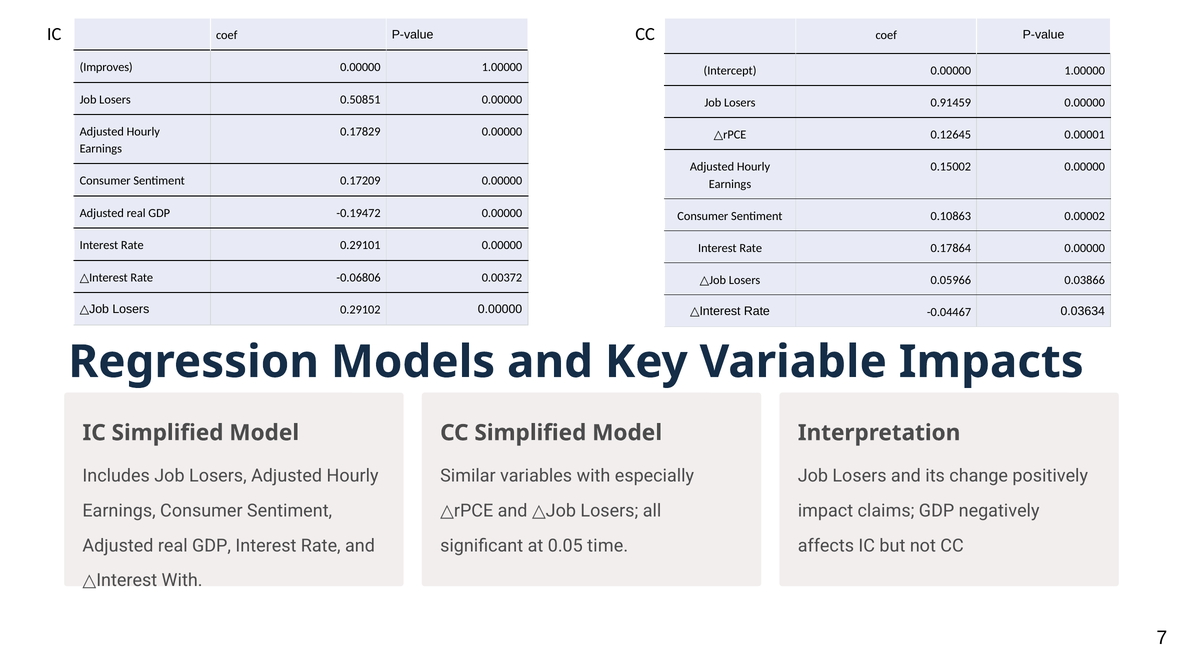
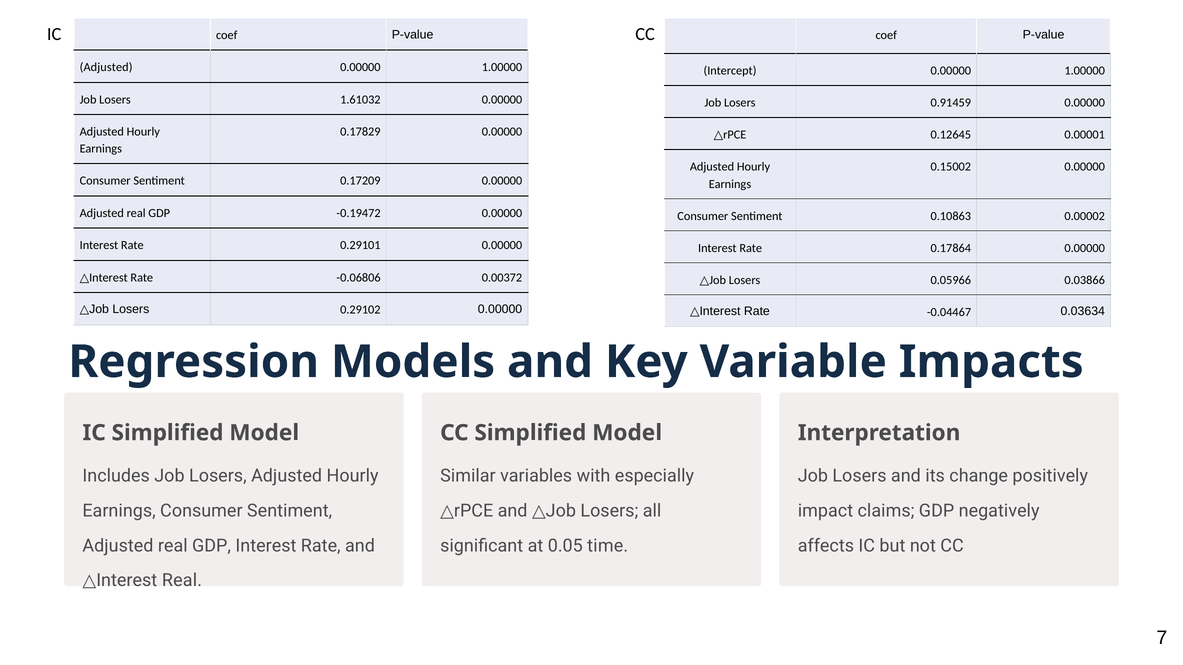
Improves: Improves -> Adjusted (106, 67)
0.50851: 0.50851 -> 1.61032 (360, 100)
Interest With: With -> Real (182, 581)
